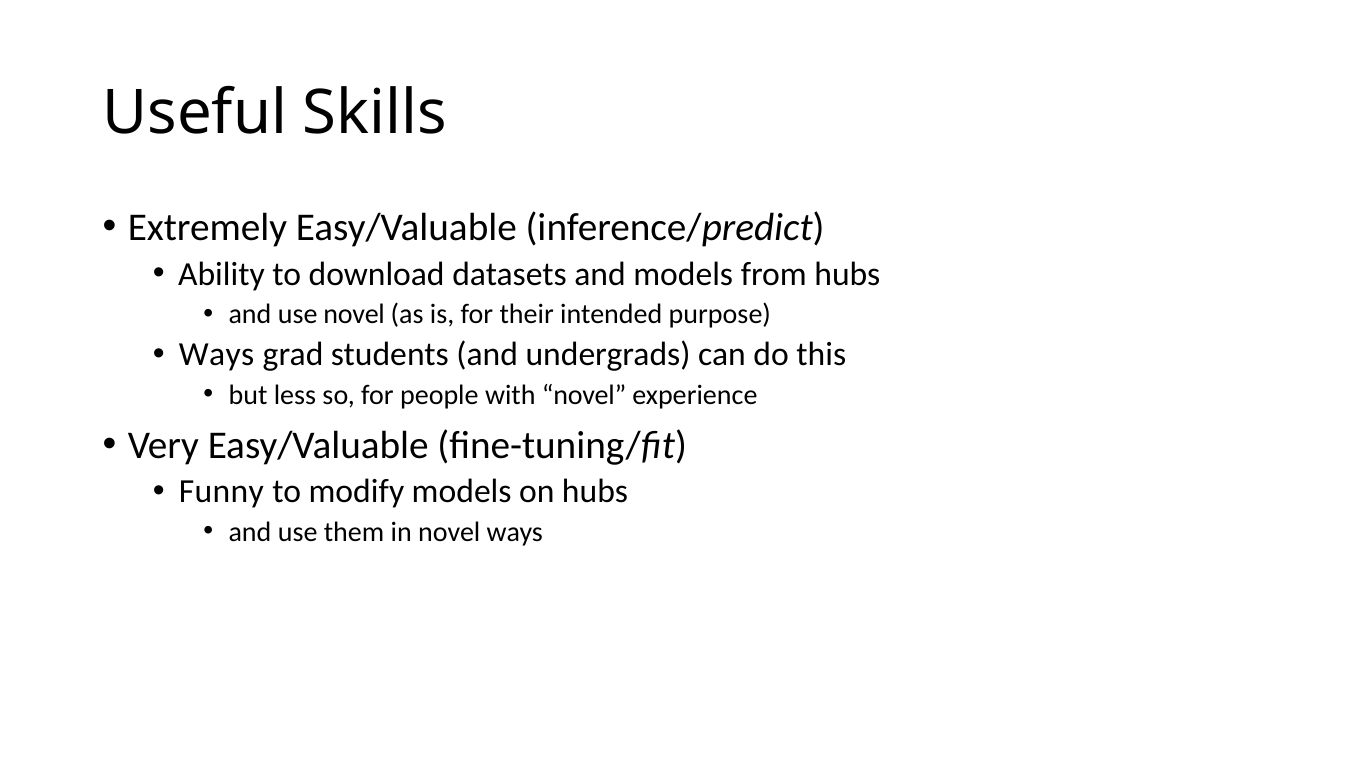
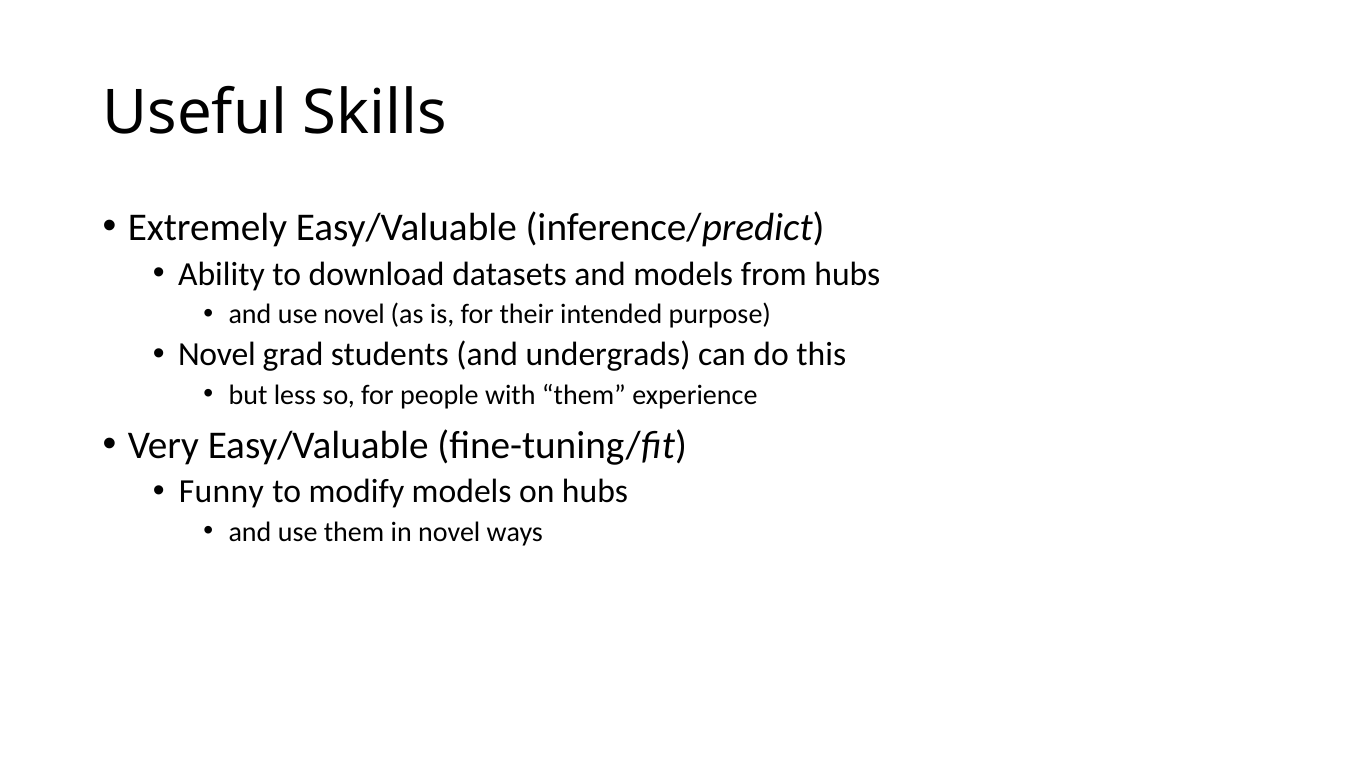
Ways: Ways -> Novel (217, 354)
with novel: novel -> them (584, 395)
